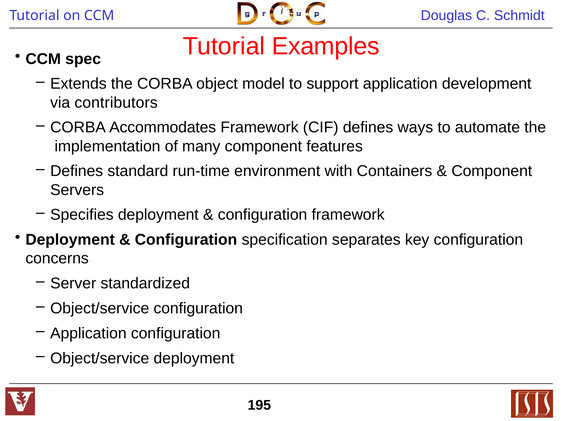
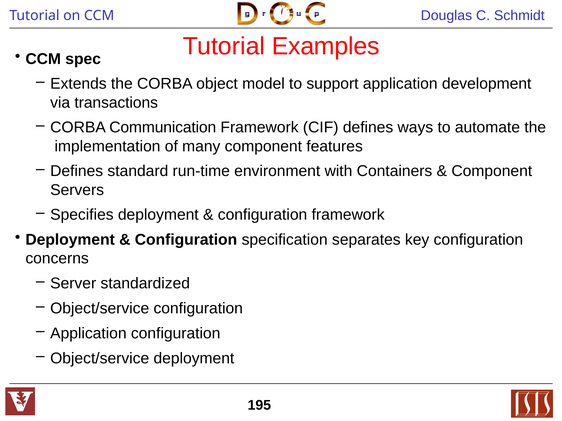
contributors: contributors -> transactions (116, 103)
Accommodates: Accommodates -> Communication (163, 128)
